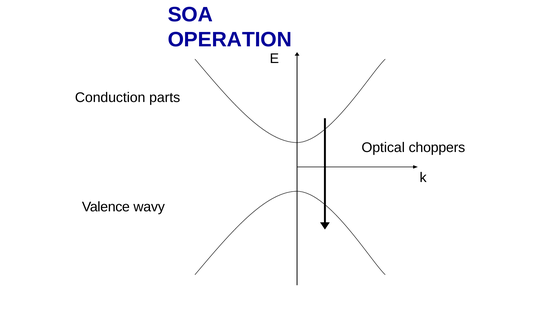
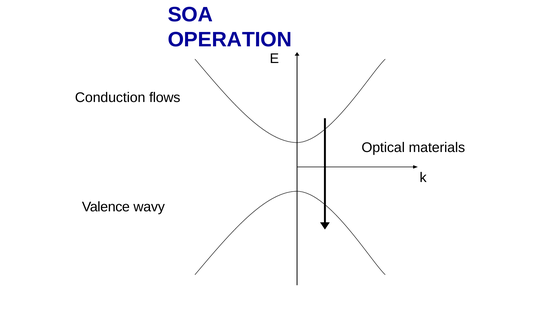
parts: parts -> flows (165, 98)
choppers: choppers -> materials (437, 148)
